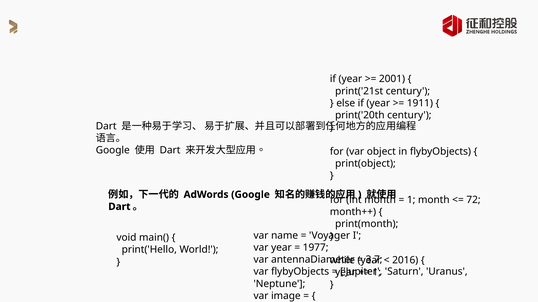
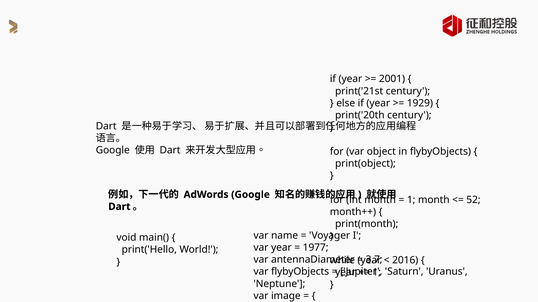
1911: 1911 -> 1929 (420, 103)
72: 72 -> 52 (473, 200)
